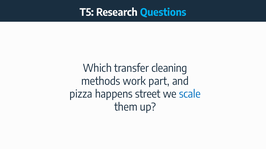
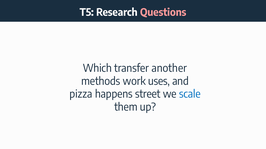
Questions colour: light blue -> pink (163, 13)
cleaning: cleaning -> another (169, 69)
part: part -> uses (159, 82)
